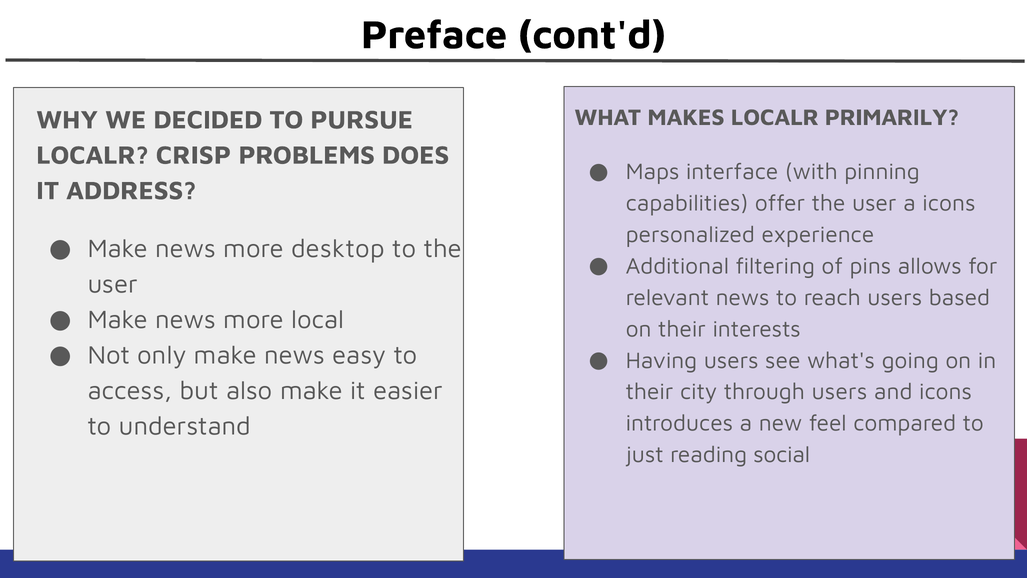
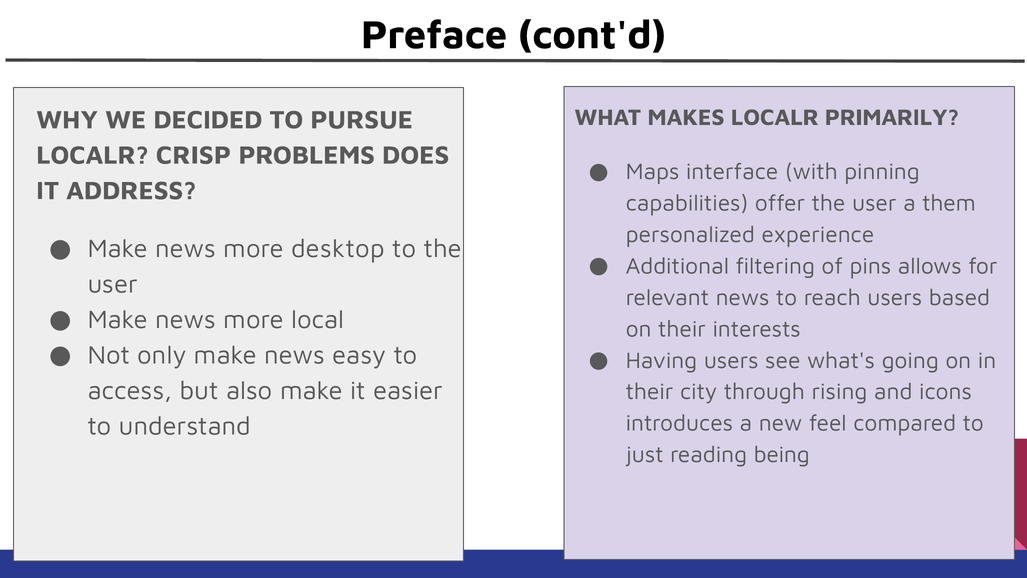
a icons: icons -> them (949, 203)
through users: users -> rising (839, 392)
social: social -> being (782, 455)
